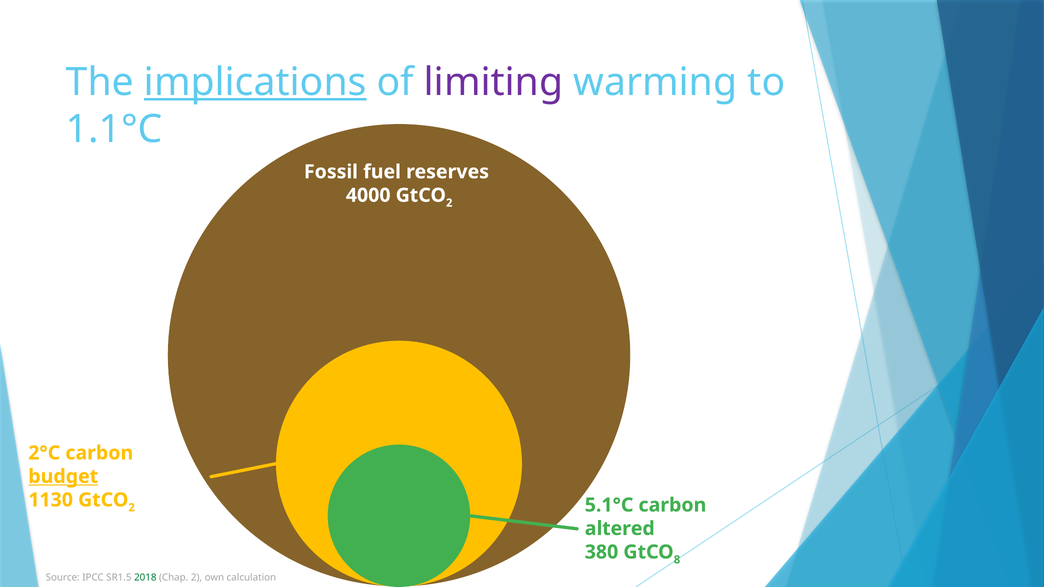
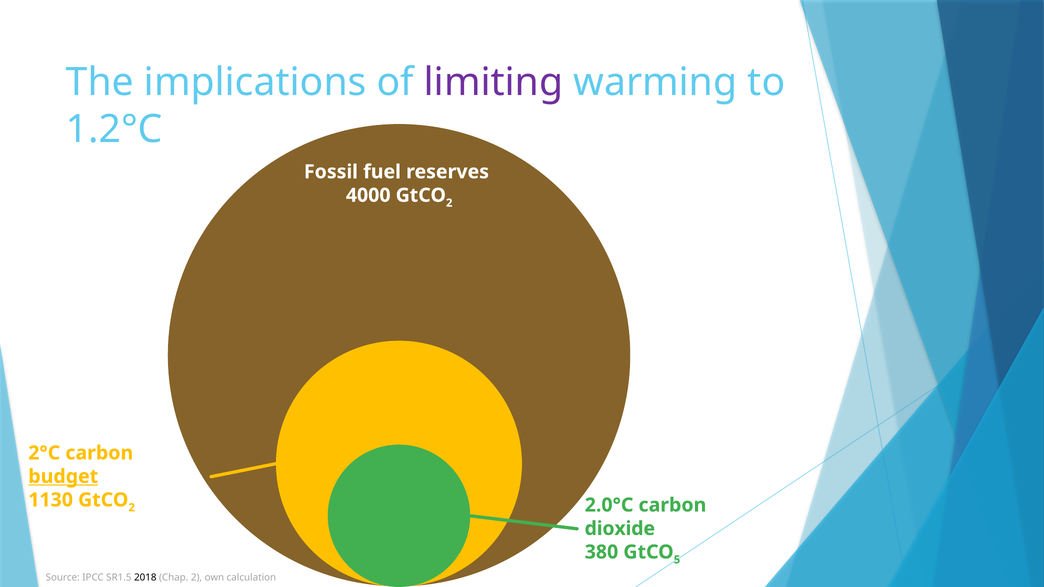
implications underline: present -> none (255, 82)
1.1°C: 1.1°C -> 1.2°C (114, 129)
5.1°C: 5.1°C -> 2.0°C (609, 505)
altered: altered -> dioxide (620, 529)
8: 8 -> 5 (677, 560)
2018 colour: green -> black (145, 578)
